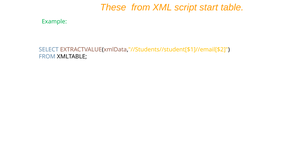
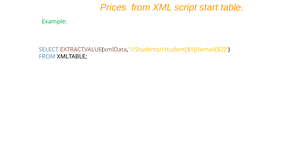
These: These -> Prices (113, 7)
